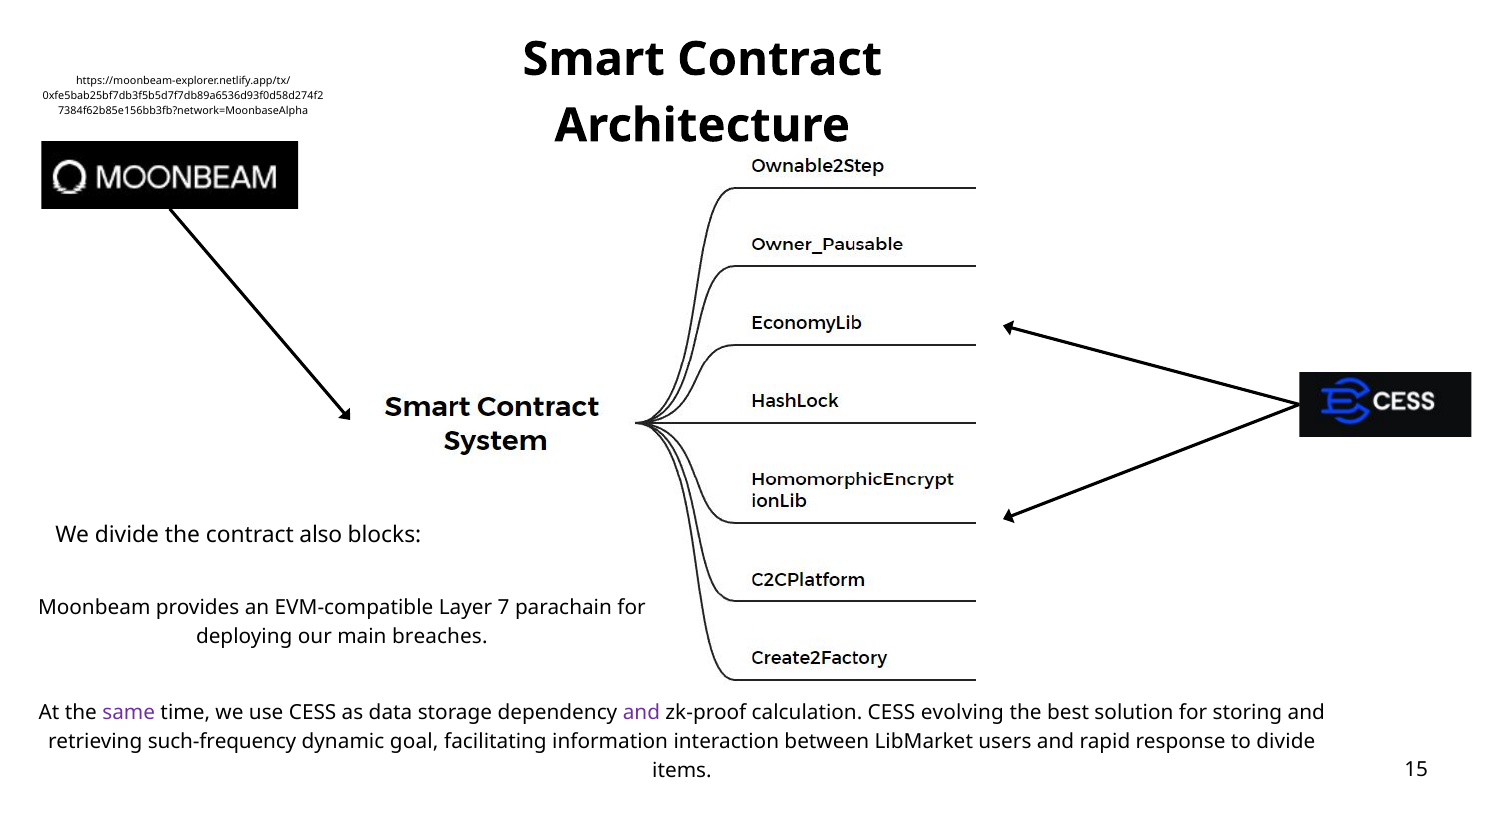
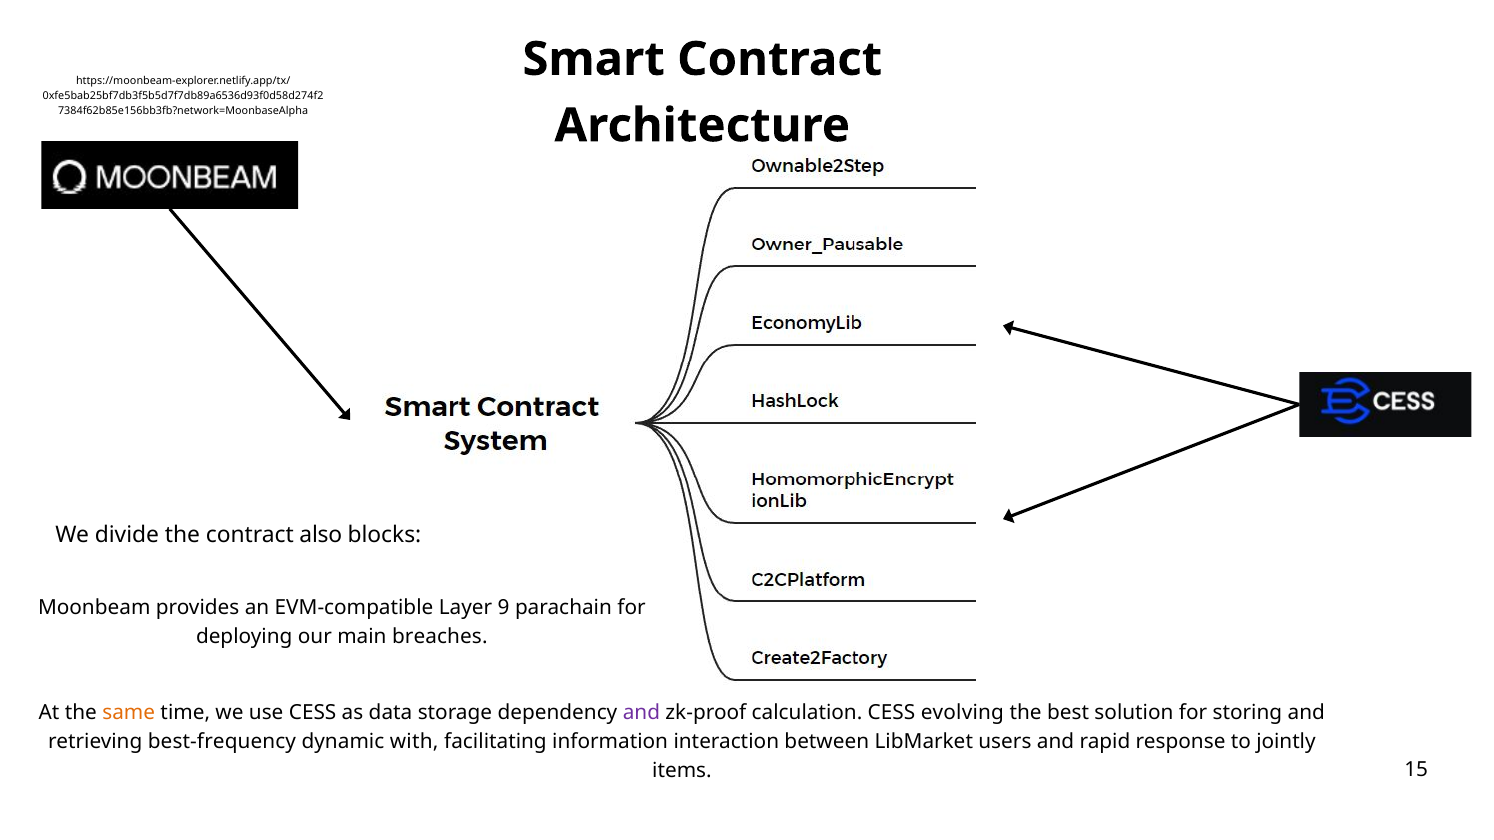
7: 7 -> 9 (504, 607)
same colour: purple -> orange (129, 713)
such-frequency: such-frequency -> best-frequency (222, 742)
goal: goal -> with (414, 742)
to divide: divide -> jointly (1286, 742)
